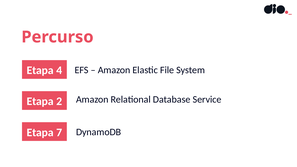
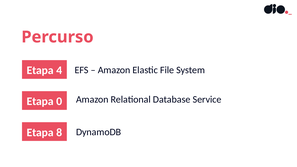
2: 2 -> 0 (59, 101)
7: 7 -> 8 (59, 132)
